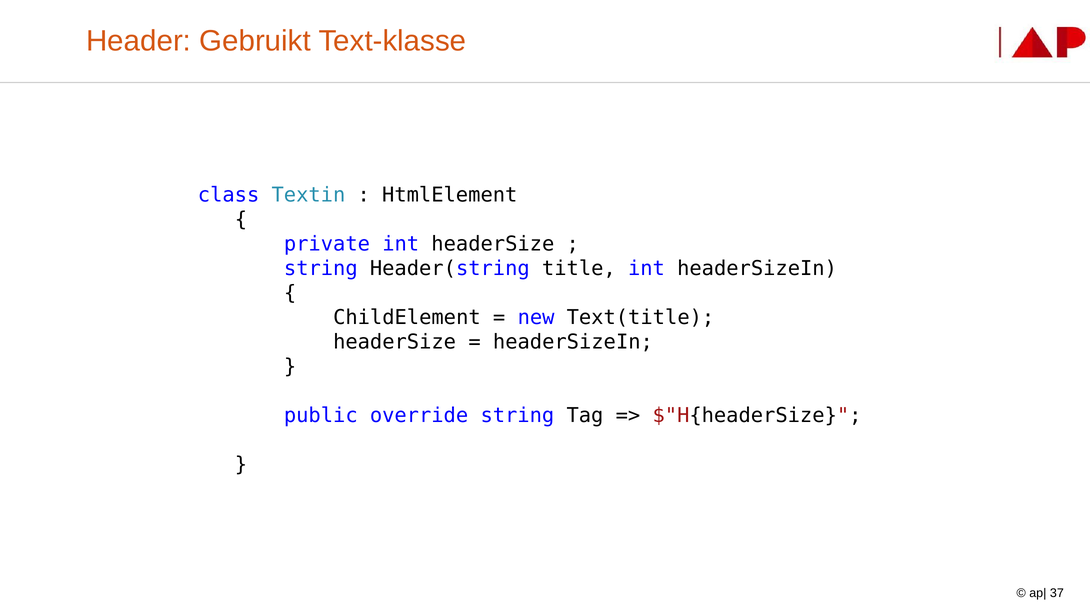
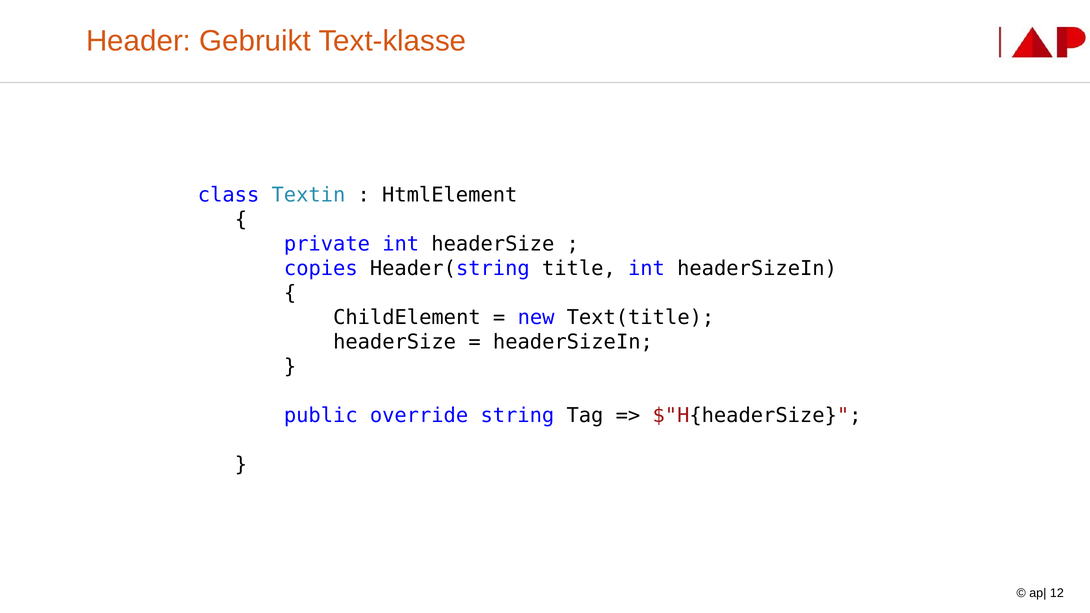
string: string -> copies (321, 268)
37: 37 -> 12 (1057, 593)
